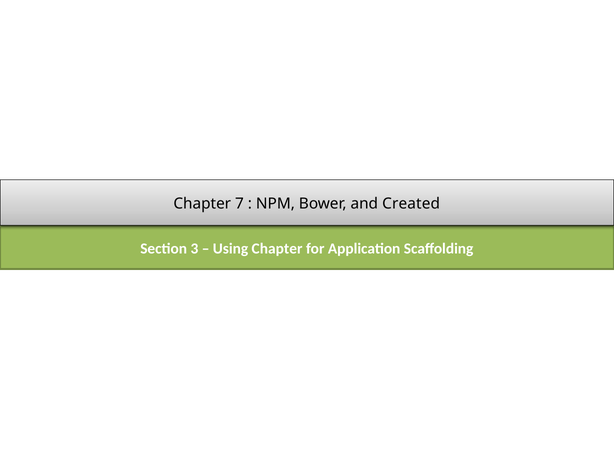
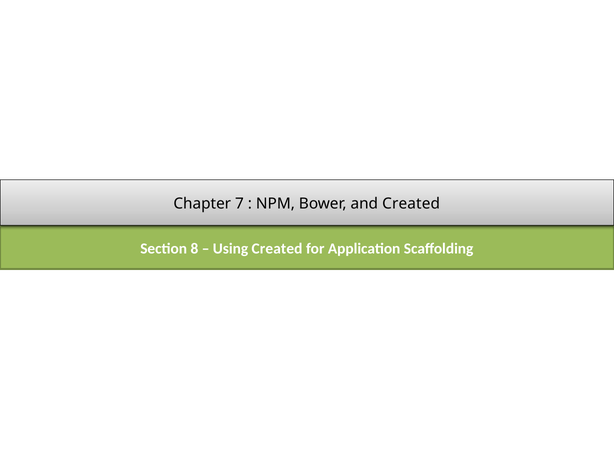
3: 3 -> 8 (194, 249)
Using Chapter: Chapter -> Created (277, 249)
